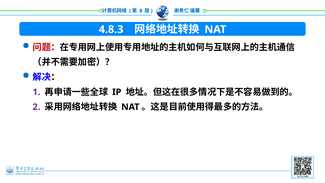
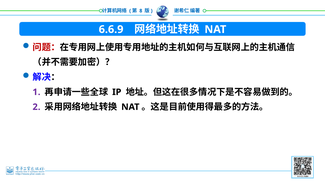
4.8.3: 4.8.3 -> 6.6.9 (111, 29)
